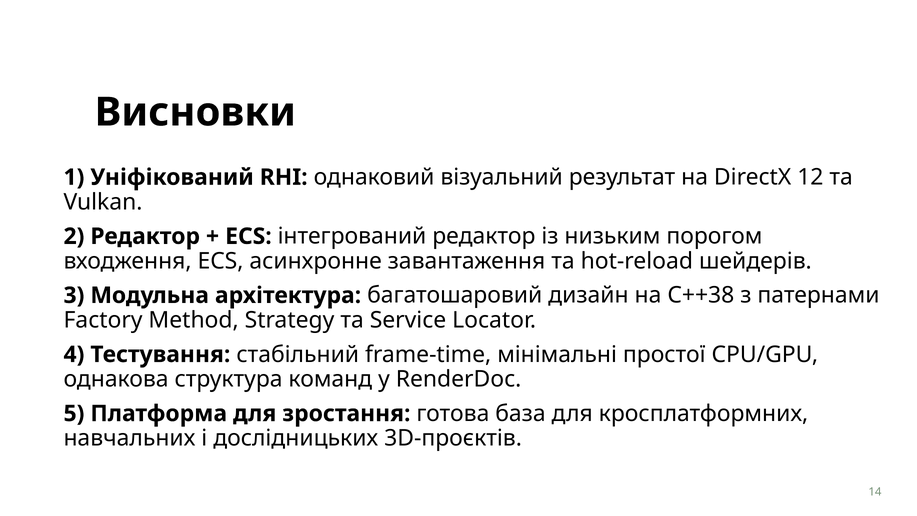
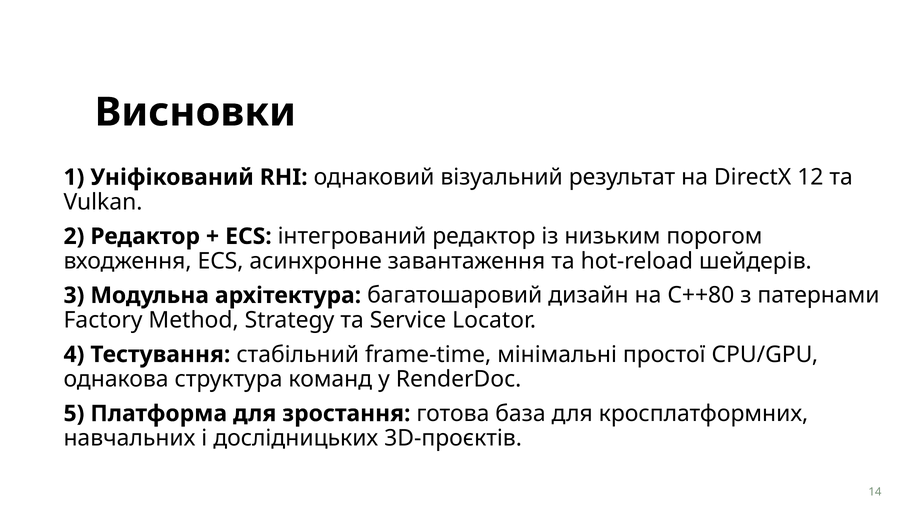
C++38: C++38 -> C++80 (701, 295)
